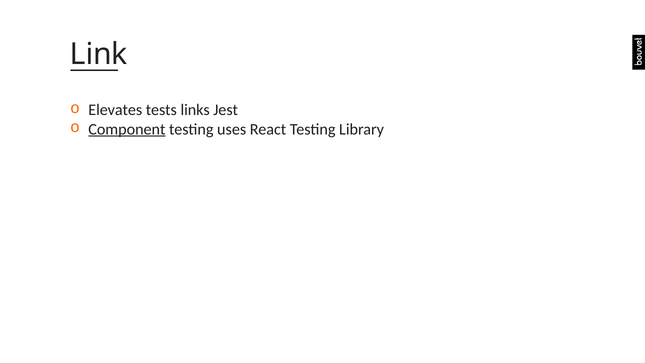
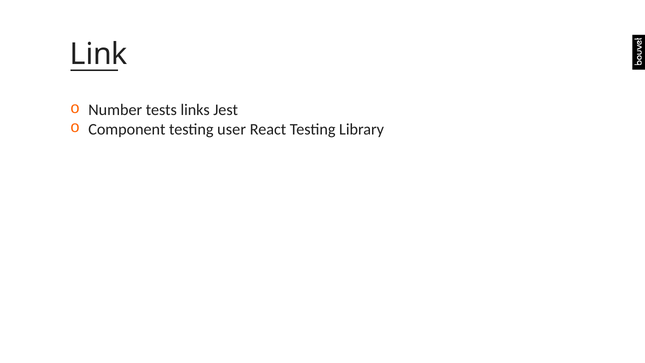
Elevates: Elevates -> Number (115, 110)
Component underline: present -> none (127, 129)
uses: uses -> user (232, 129)
